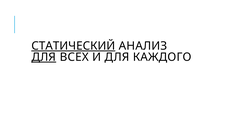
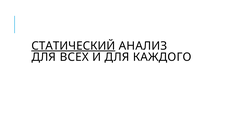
ДЛЯ underline: present -> none (44, 57)
